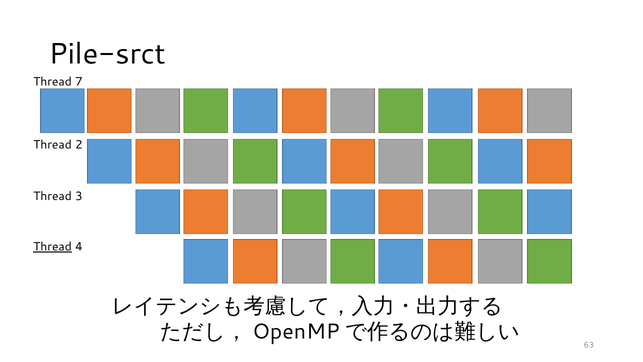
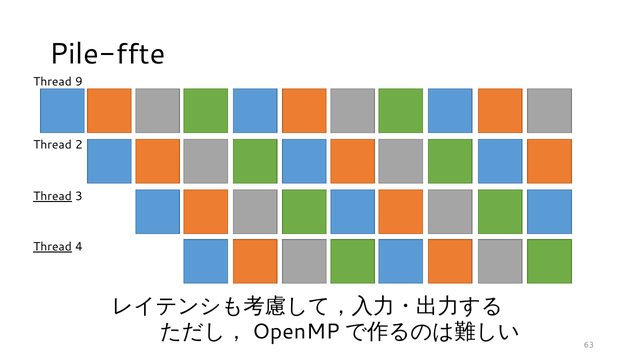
Pile-srct: Pile-srct -> Pile-ffte (107, 54)
7: 7 -> 9 (79, 82)
Thread underline: none -> present (52, 196)
